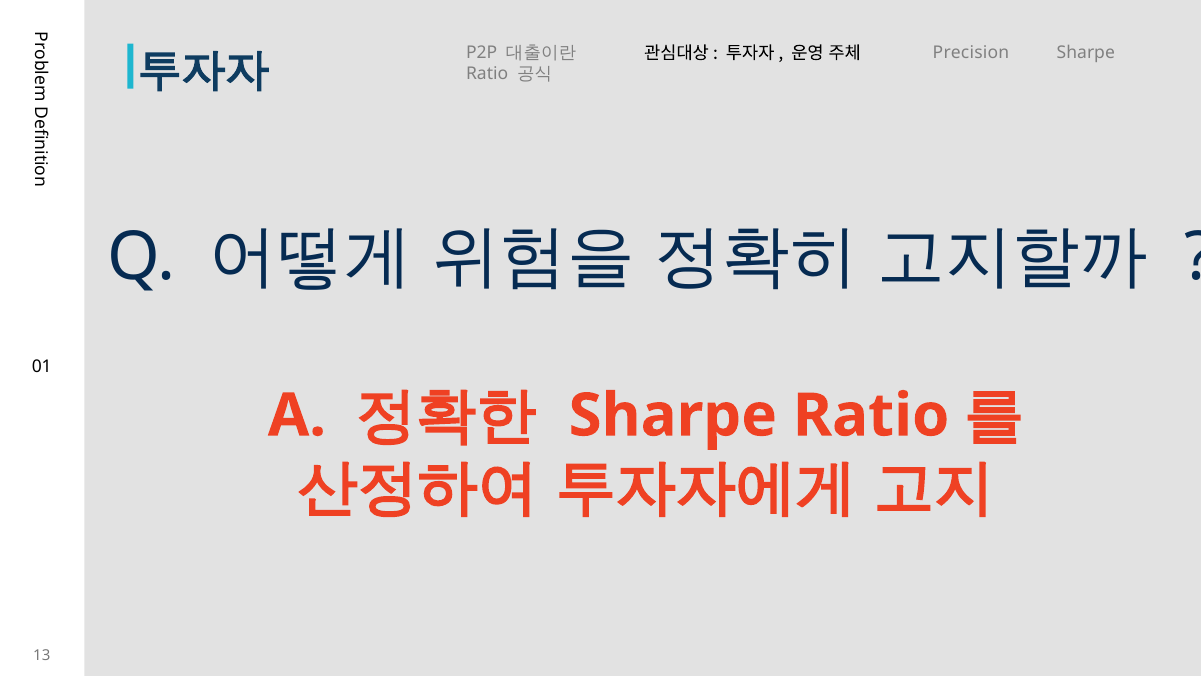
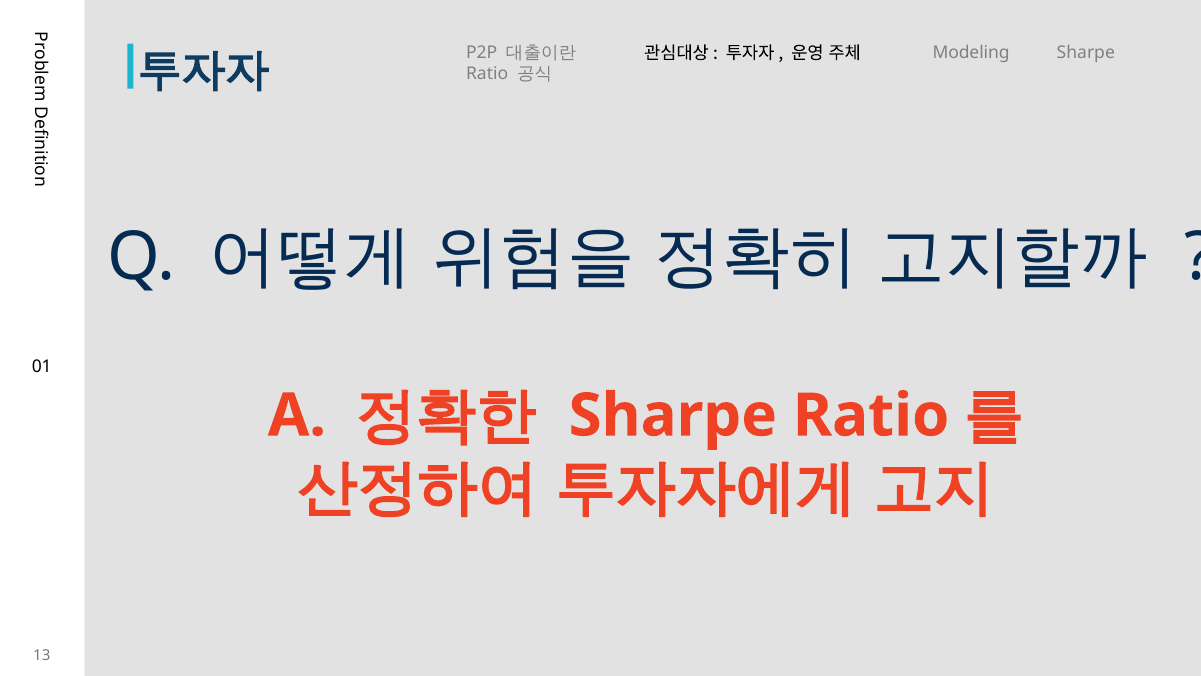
Precision: Precision -> Modeling (971, 53)
